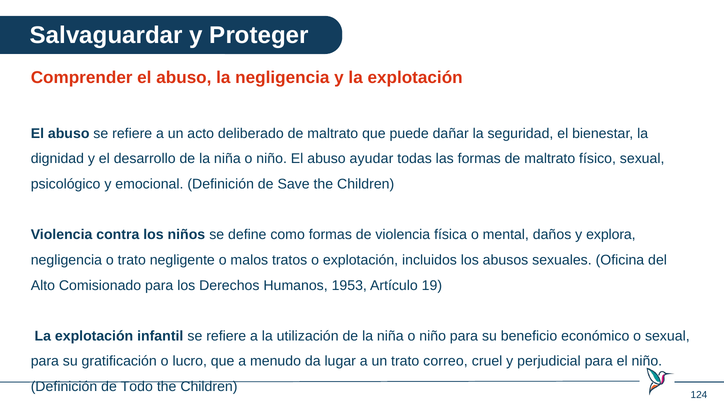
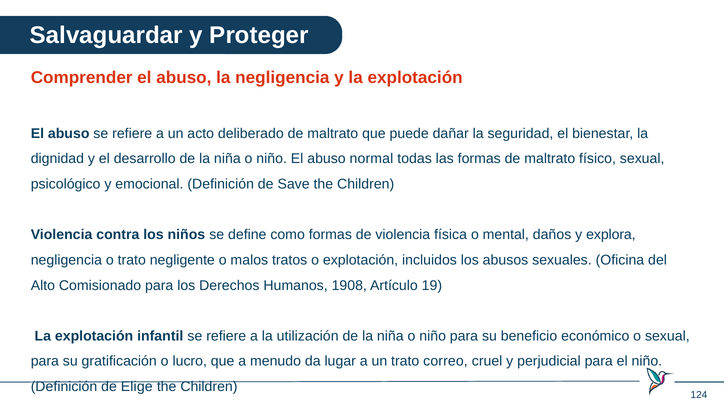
ayudar: ayudar -> normal (371, 159)
1953: 1953 -> 1908 (349, 286)
Todo: Todo -> Elige (137, 387)
